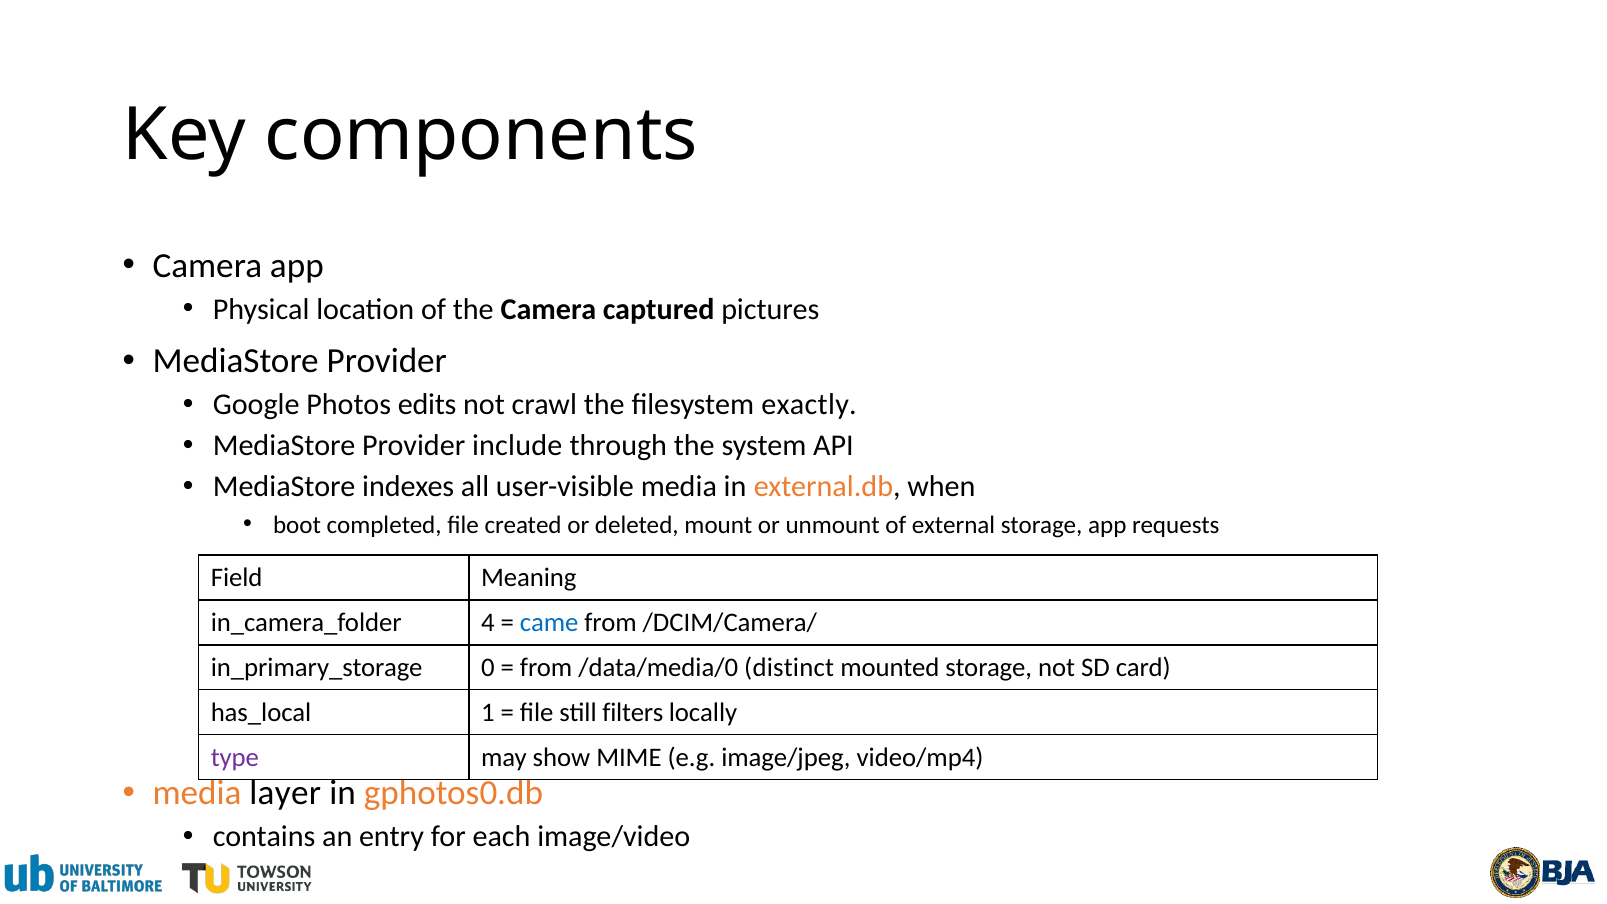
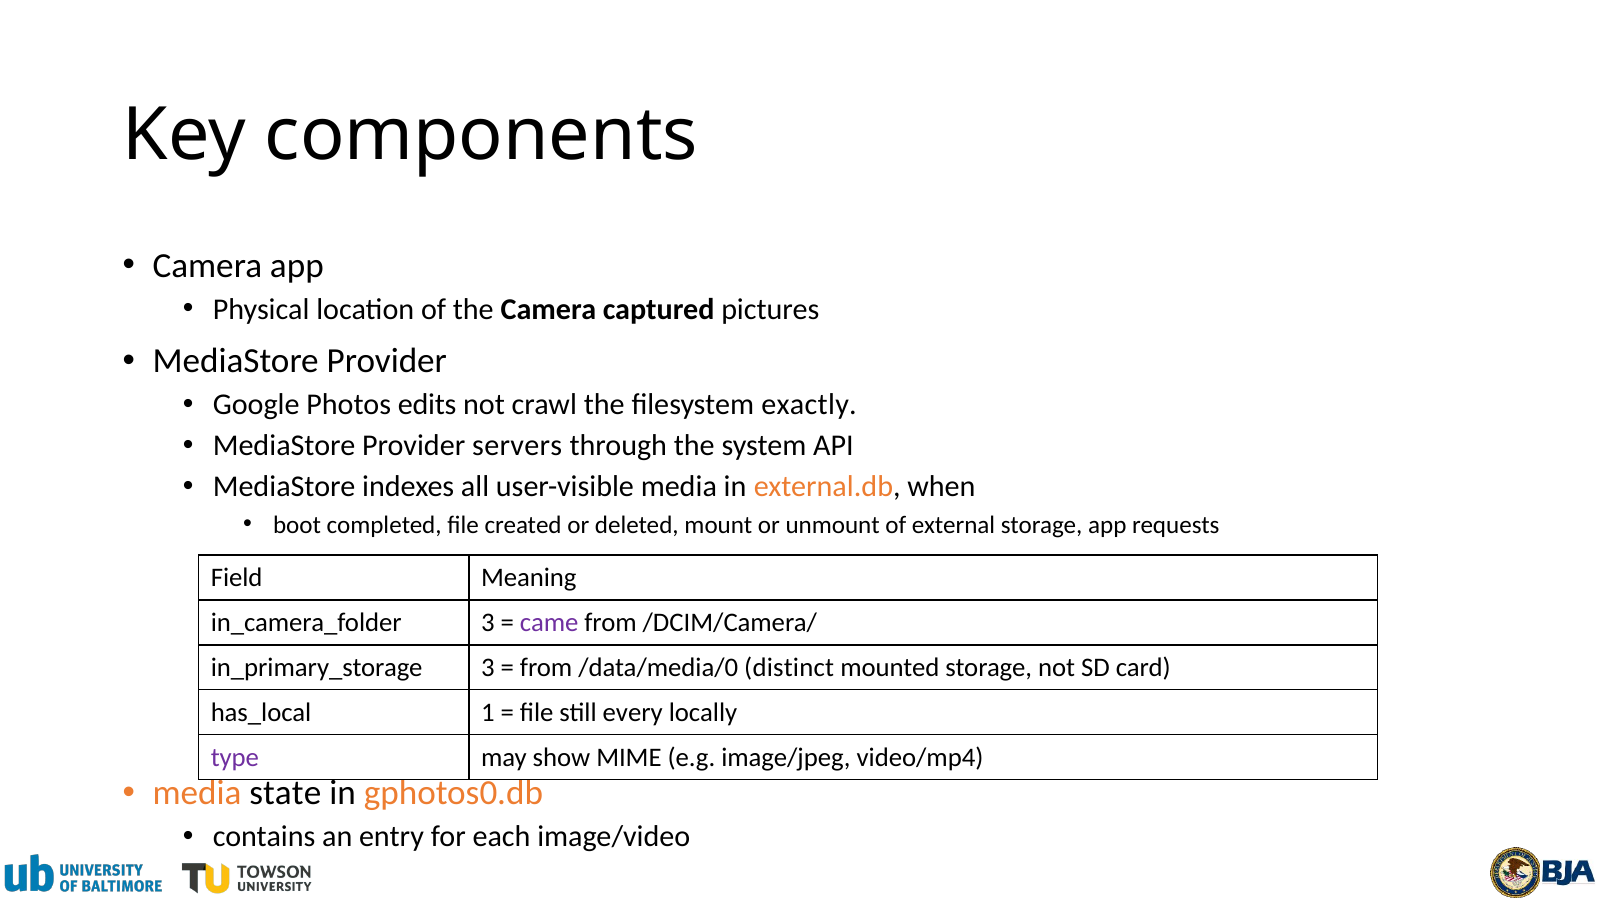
include: include -> servers (517, 446)
4: 4 -> 3 (488, 623)
came colour: blue -> purple (549, 623)
0: 0 -> 3 (488, 667)
filters: filters -> every (633, 712)
layer: layer -> state (285, 793)
